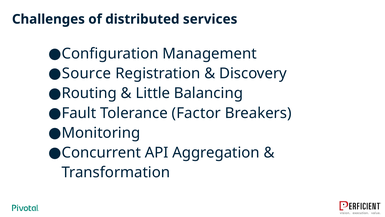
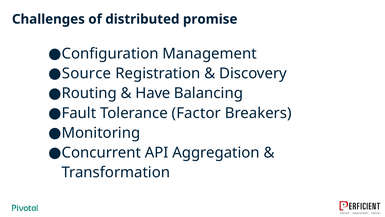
services: services -> promise (210, 19)
Little: Little -> Have (153, 93)
